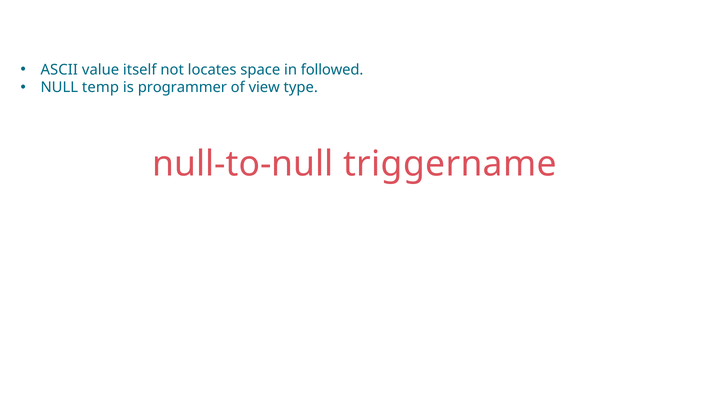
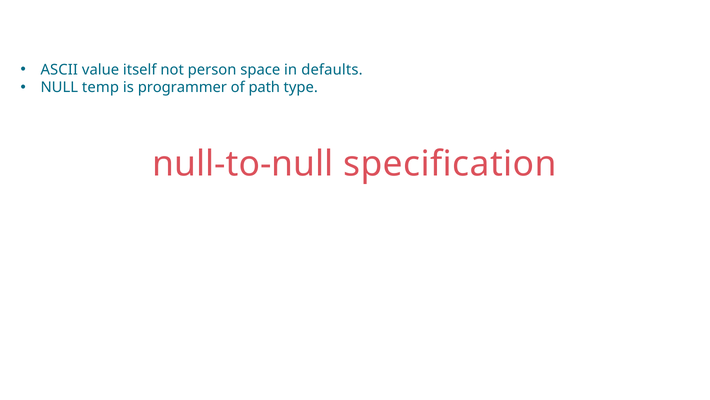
locates: locates -> person (212, 70)
followed: followed -> defaults (332, 70)
view: view -> path (264, 87)
triggername: triggername -> specification (450, 164)
